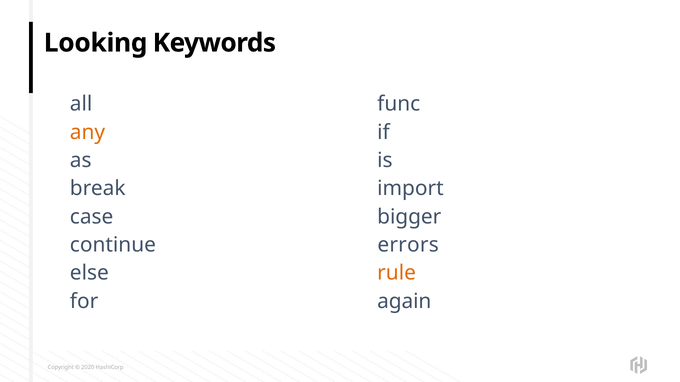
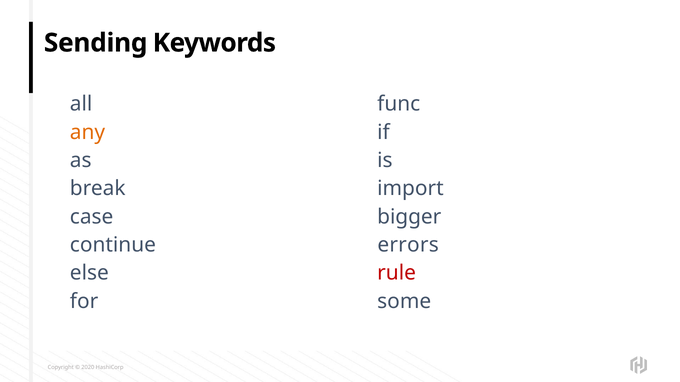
Looking: Looking -> Sending (96, 43)
rule colour: orange -> red (397, 273)
again: again -> some (404, 302)
